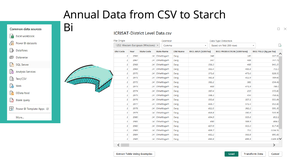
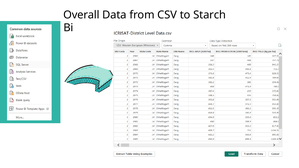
Annual: Annual -> Overall (81, 15)
